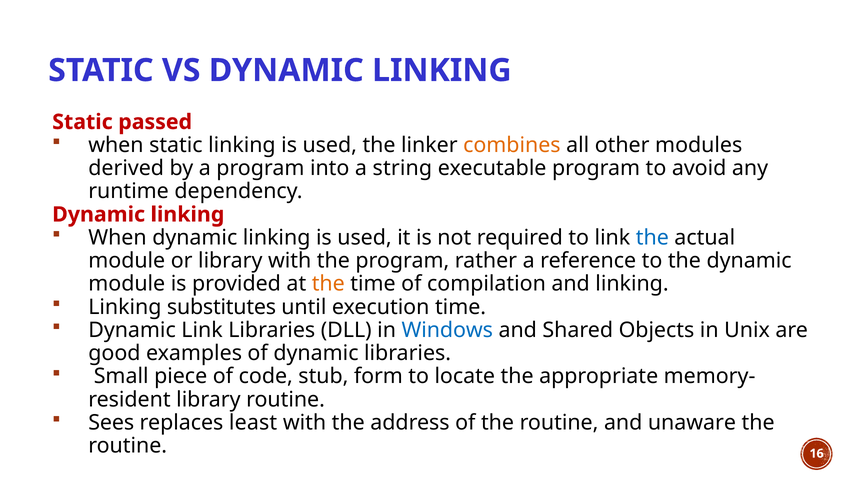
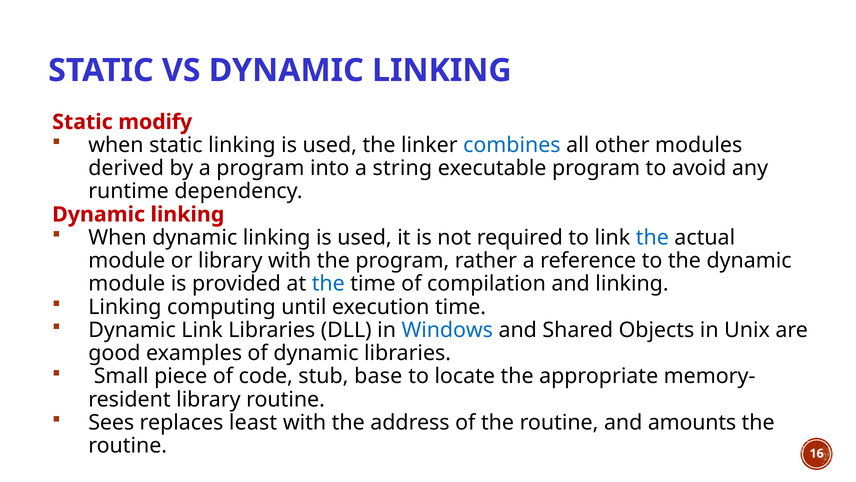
passed: passed -> modify (155, 122)
combines colour: orange -> blue (512, 145)
the colour: orange -> blue (328, 284)
substitutes: substitutes -> computing (221, 307)
form: form -> base (378, 376)
unaware: unaware -> amounts (692, 422)
